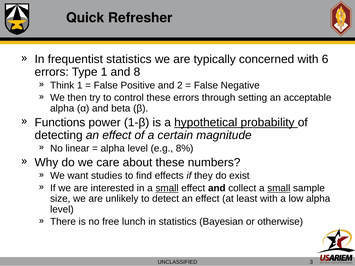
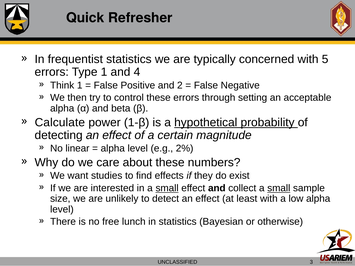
6: 6 -> 5 (325, 59)
8: 8 -> 4 (137, 72)
Functions: Functions -> Calculate (60, 123)
8%: 8% -> 2% (185, 149)
